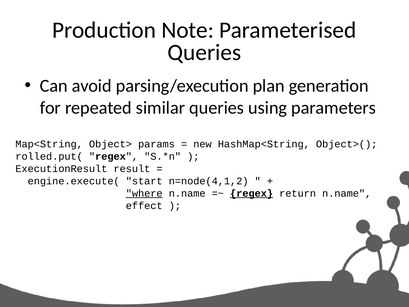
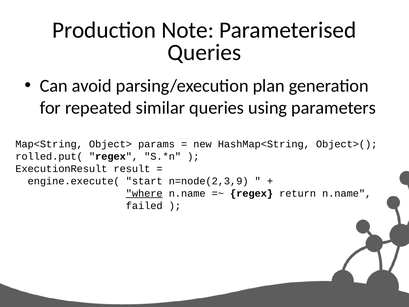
n=node(4,1,2: n=node(4,1,2 -> n=node(2,3,9 (209, 181)
regex underline: present -> none (252, 193)
effect: effect -> failed (144, 206)
